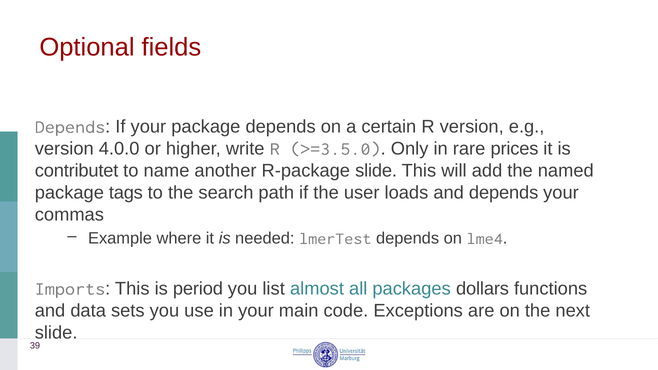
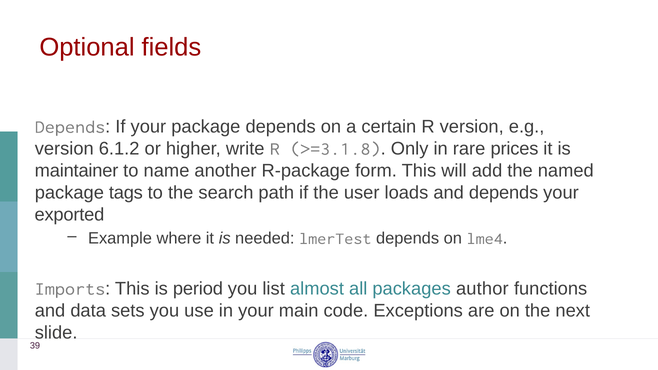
4.0.0: 4.0.0 -> 6.1.2 (119, 149)
>=3.5.0: >=3.5.0 -> >=3.1.8 (335, 149)
contributet: contributet -> maintainer (77, 171)
R-package slide: slide -> form (376, 171)
commas: commas -> exported (69, 215)
dollars: dollars -> author (482, 289)
